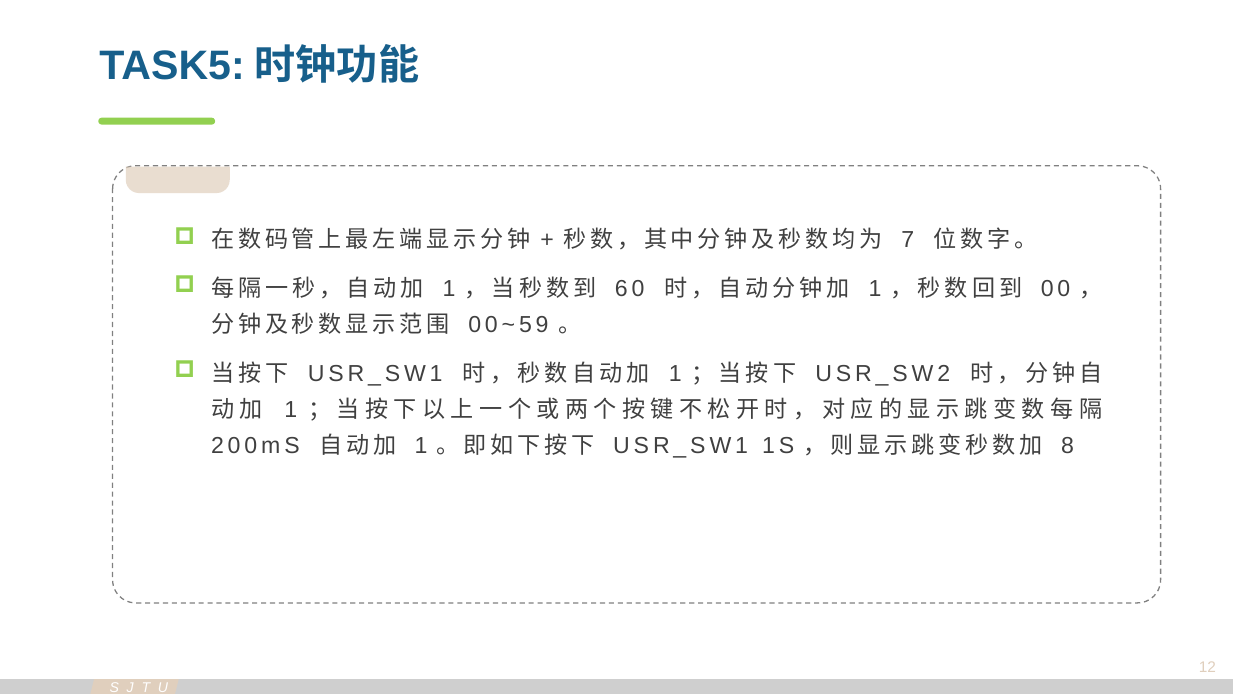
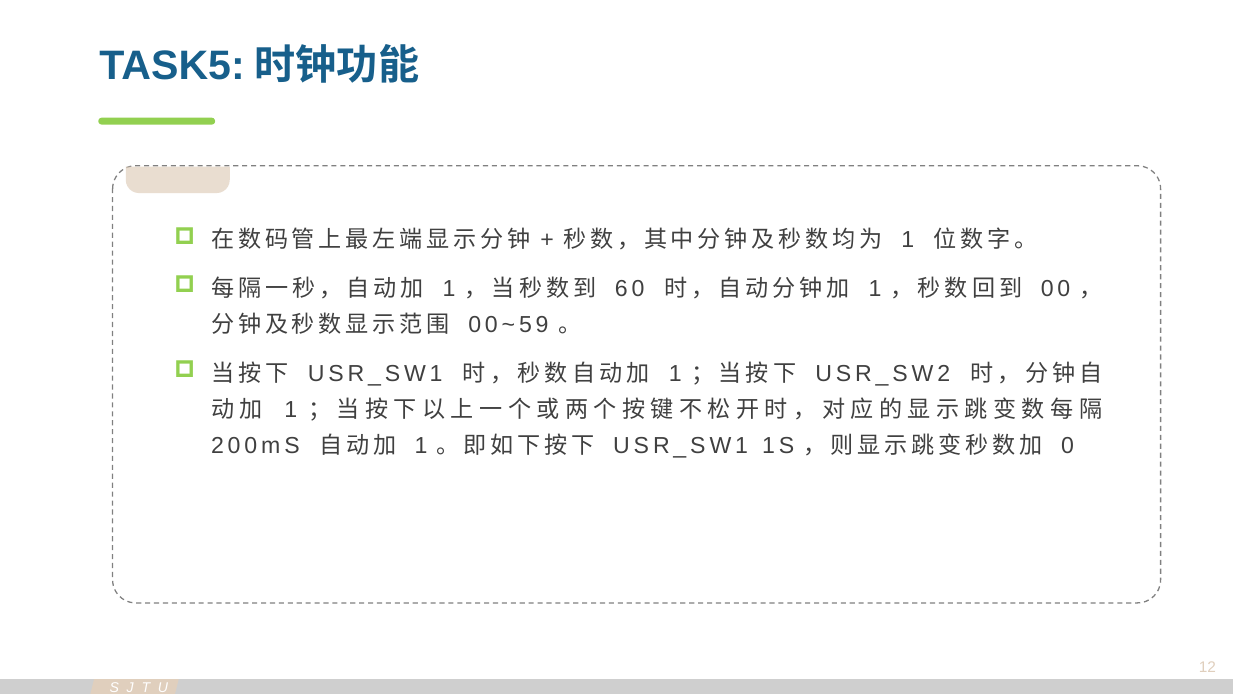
7: 7 -> 1 (908, 240)
8: 8 -> 0 (1068, 446)
